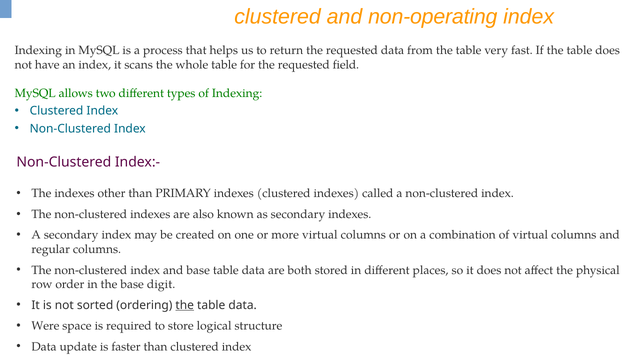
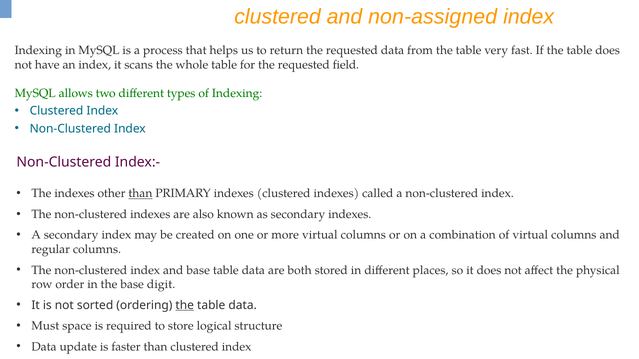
non-operating: non-operating -> non-assigned (433, 17)
than underline: none -> present (140, 194)
Were: Were -> Must (45, 326)
